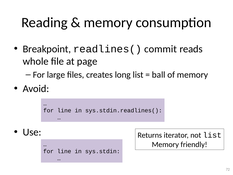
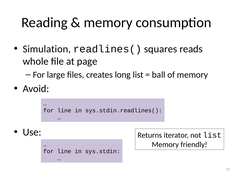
Breakpoint: Breakpoint -> Simulation (47, 49)
commit: commit -> squares (161, 49)
